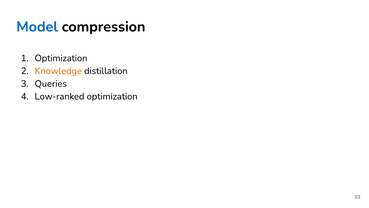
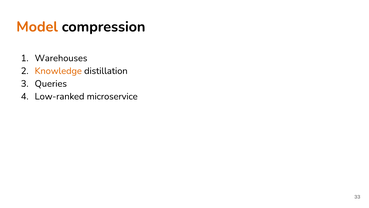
Model colour: blue -> orange (37, 27)
Optimization: Optimization -> Warehouses (61, 58)
Low-ranked optimization: optimization -> microservice (112, 96)
